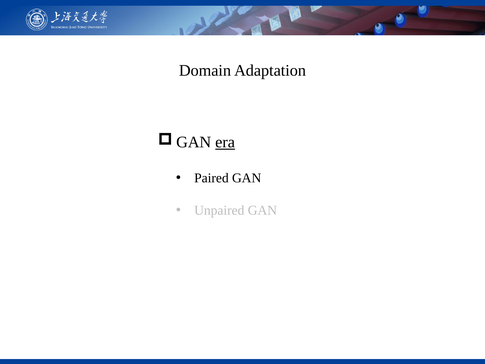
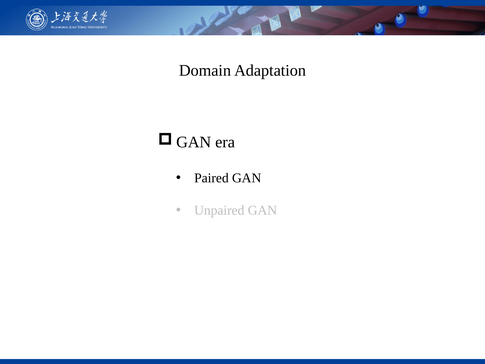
era underline: present -> none (225, 142)
